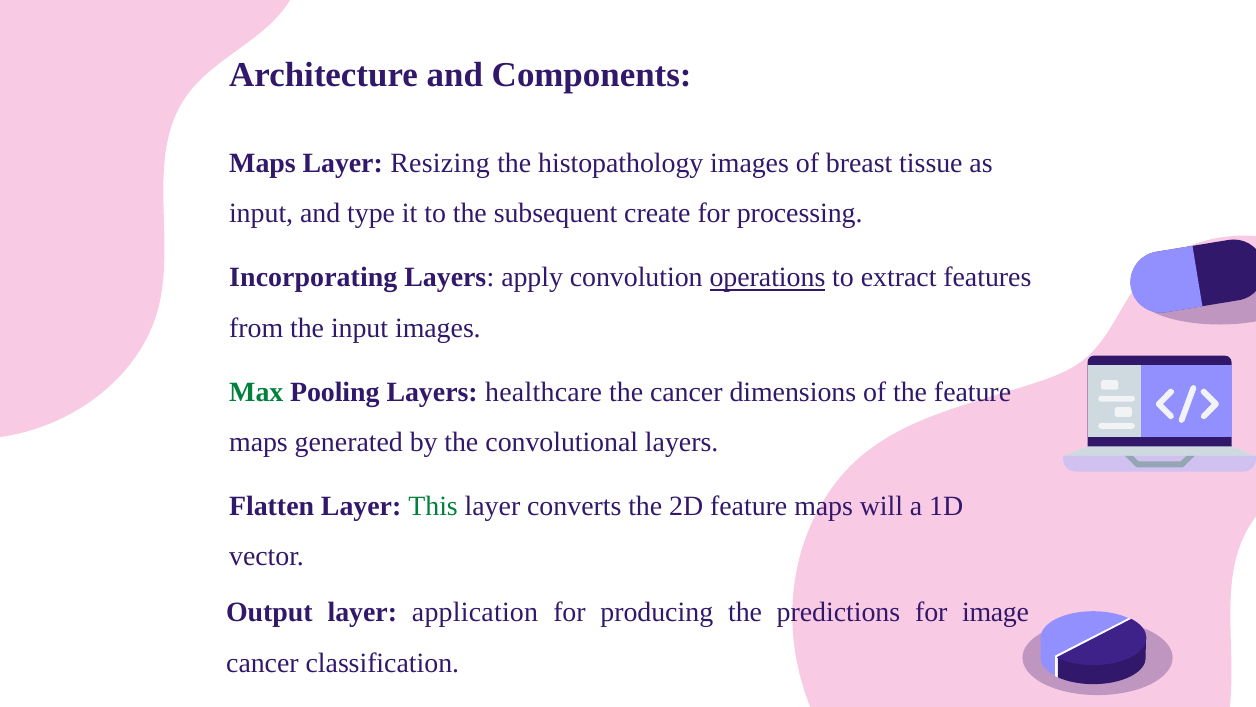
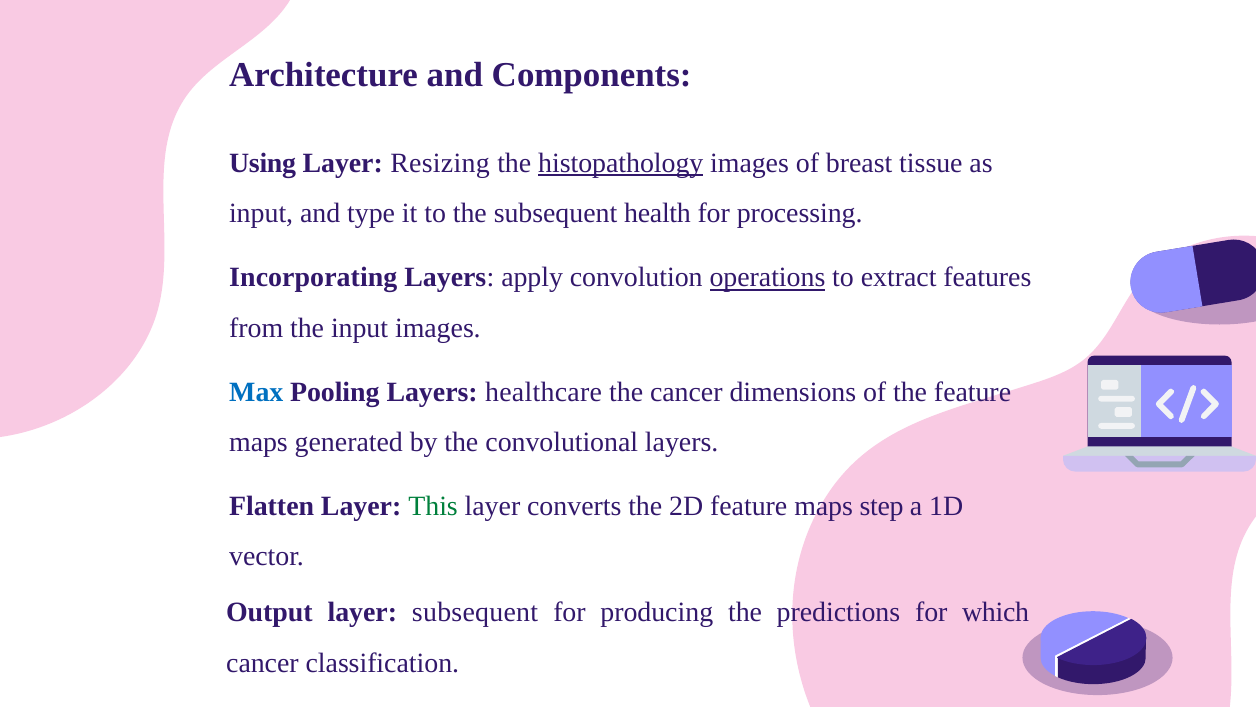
Maps: Maps -> Using (263, 163)
histopathology underline: none -> present (621, 163)
create: create -> health (658, 213)
Max colour: green -> blue (256, 392)
will: will -> step (882, 506)
layer application: application -> subsequent (475, 612)
image: image -> which (996, 612)
